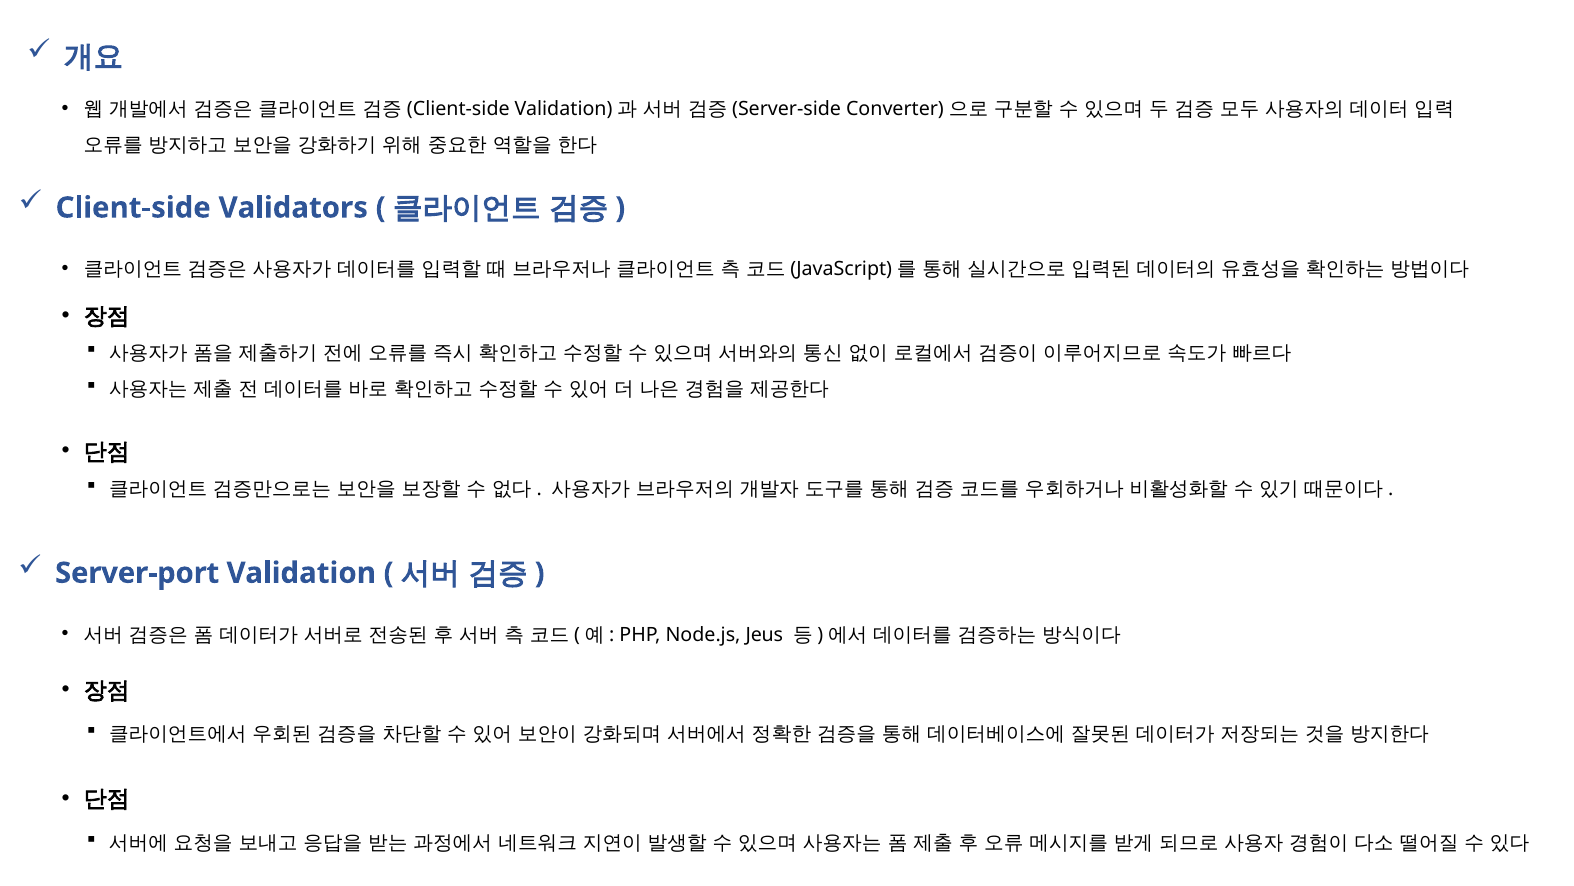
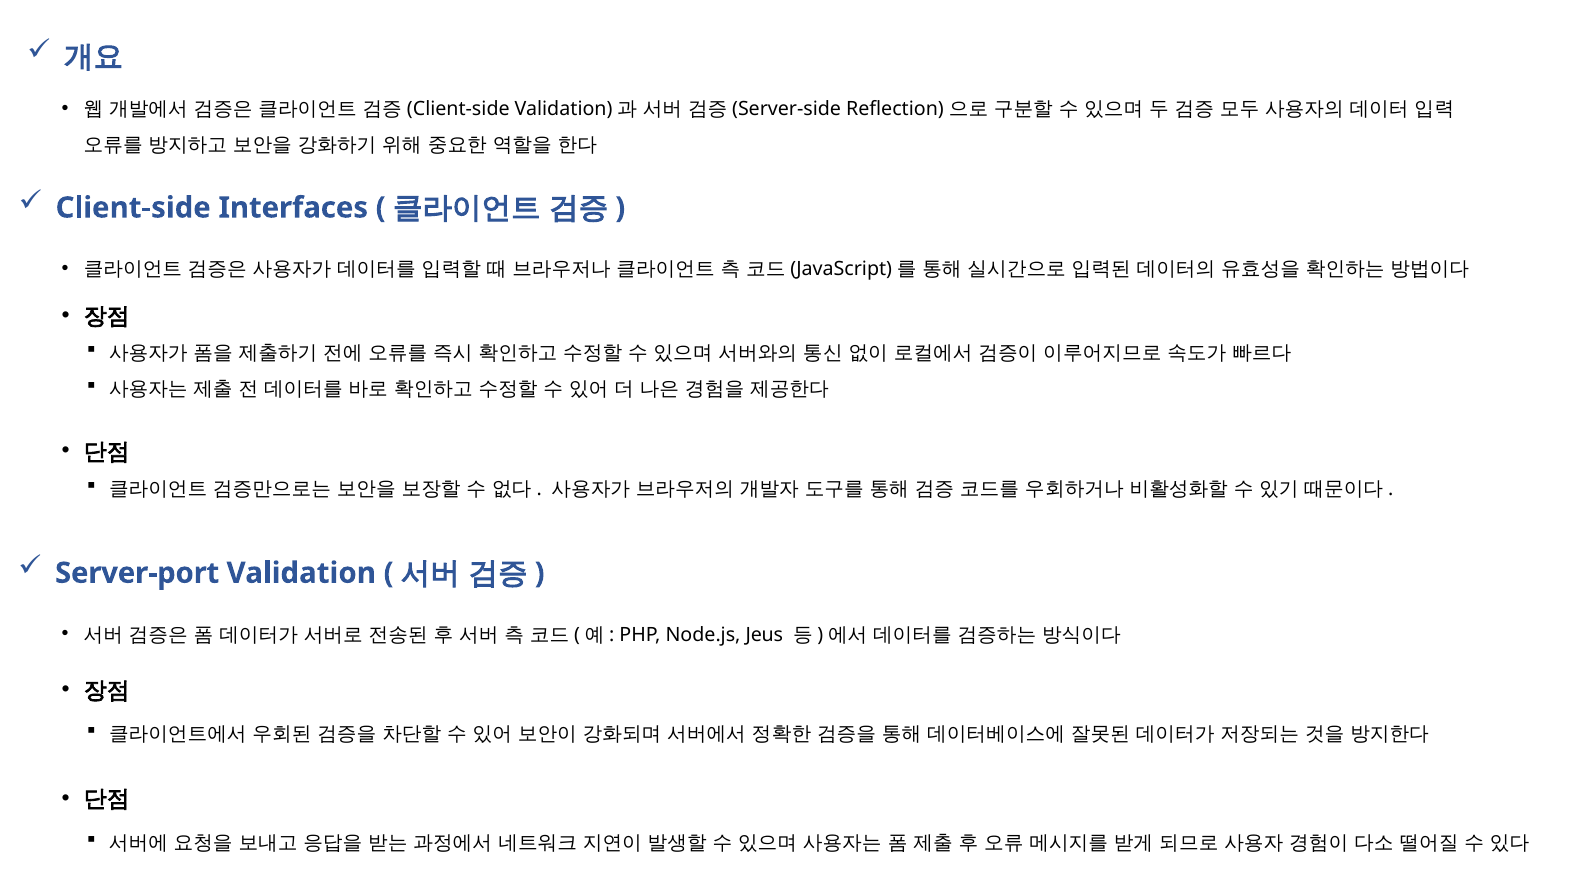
Converter: Converter -> Reflection (895, 109)
Validators: Validators -> Interfaces (293, 208)
